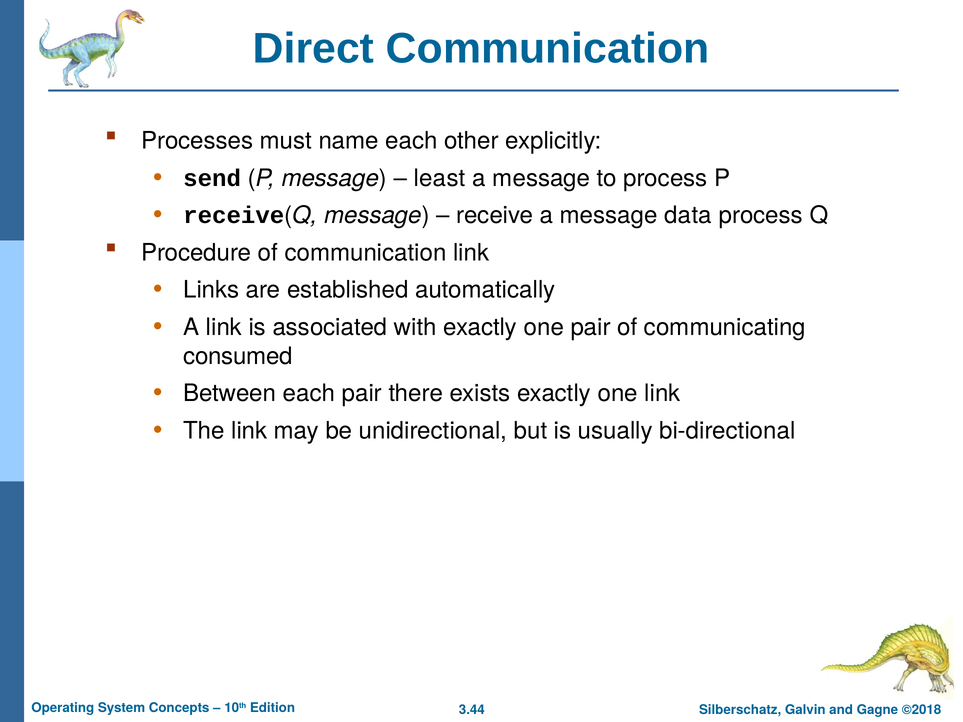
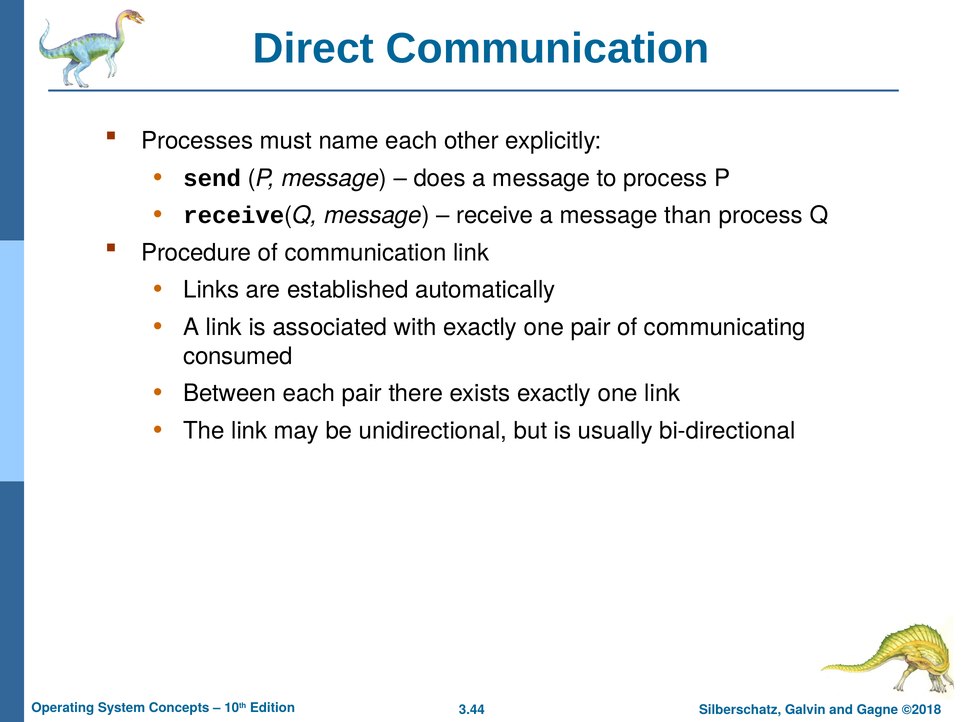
least: least -> does (440, 178)
data: data -> than (688, 215)
